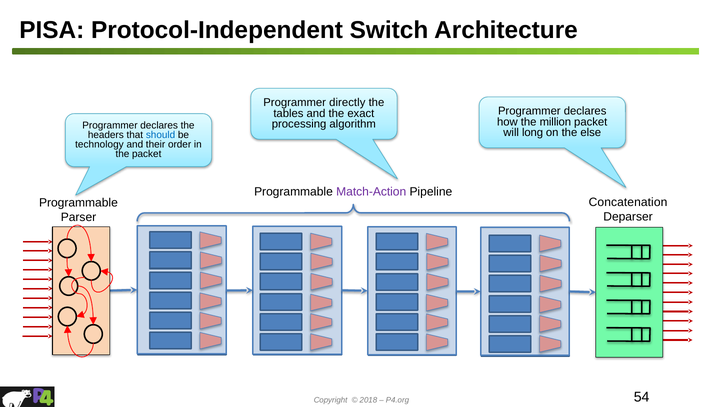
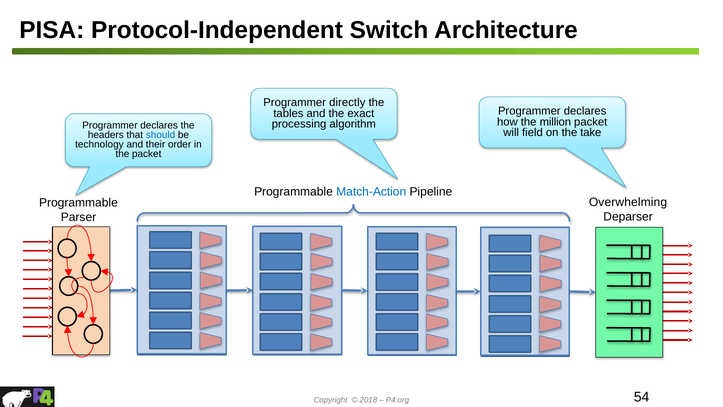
long: long -> field (532, 133)
else: else -> take (591, 133)
Match-Action colour: purple -> blue (371, 191)
Concatenation: Concatenation -> Overwhelming (628, 202)
